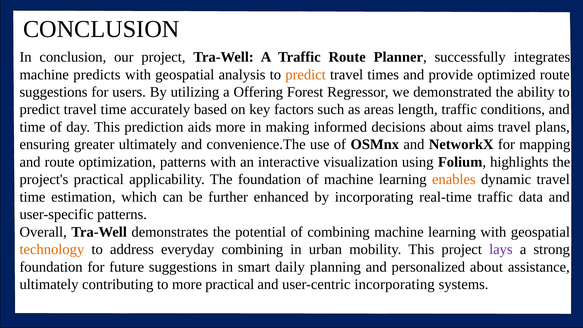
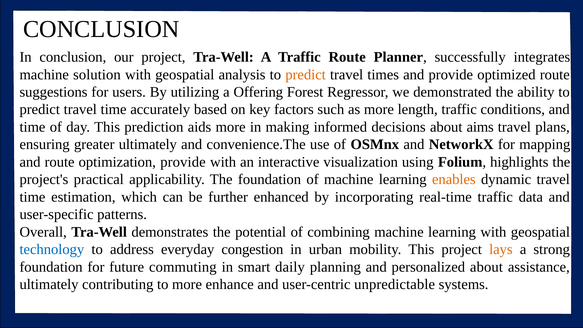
predicts: predicts -> solution (97, 75)
as areas: areas -> more (379, 109)
optimization patterns: patterns -> provide (183, 162)
technology colour: orange -> blue (52, 249)
everyday combining: combining -> congestion (252, 249)
lays colour: purple -> orange (501, 249)
future suggestions: suggestions -> commuting (183, 267)
more practical: practical -> enhance (230, 284)
user-centric incorporating: incorporating -> unpredictable (395, 284)
